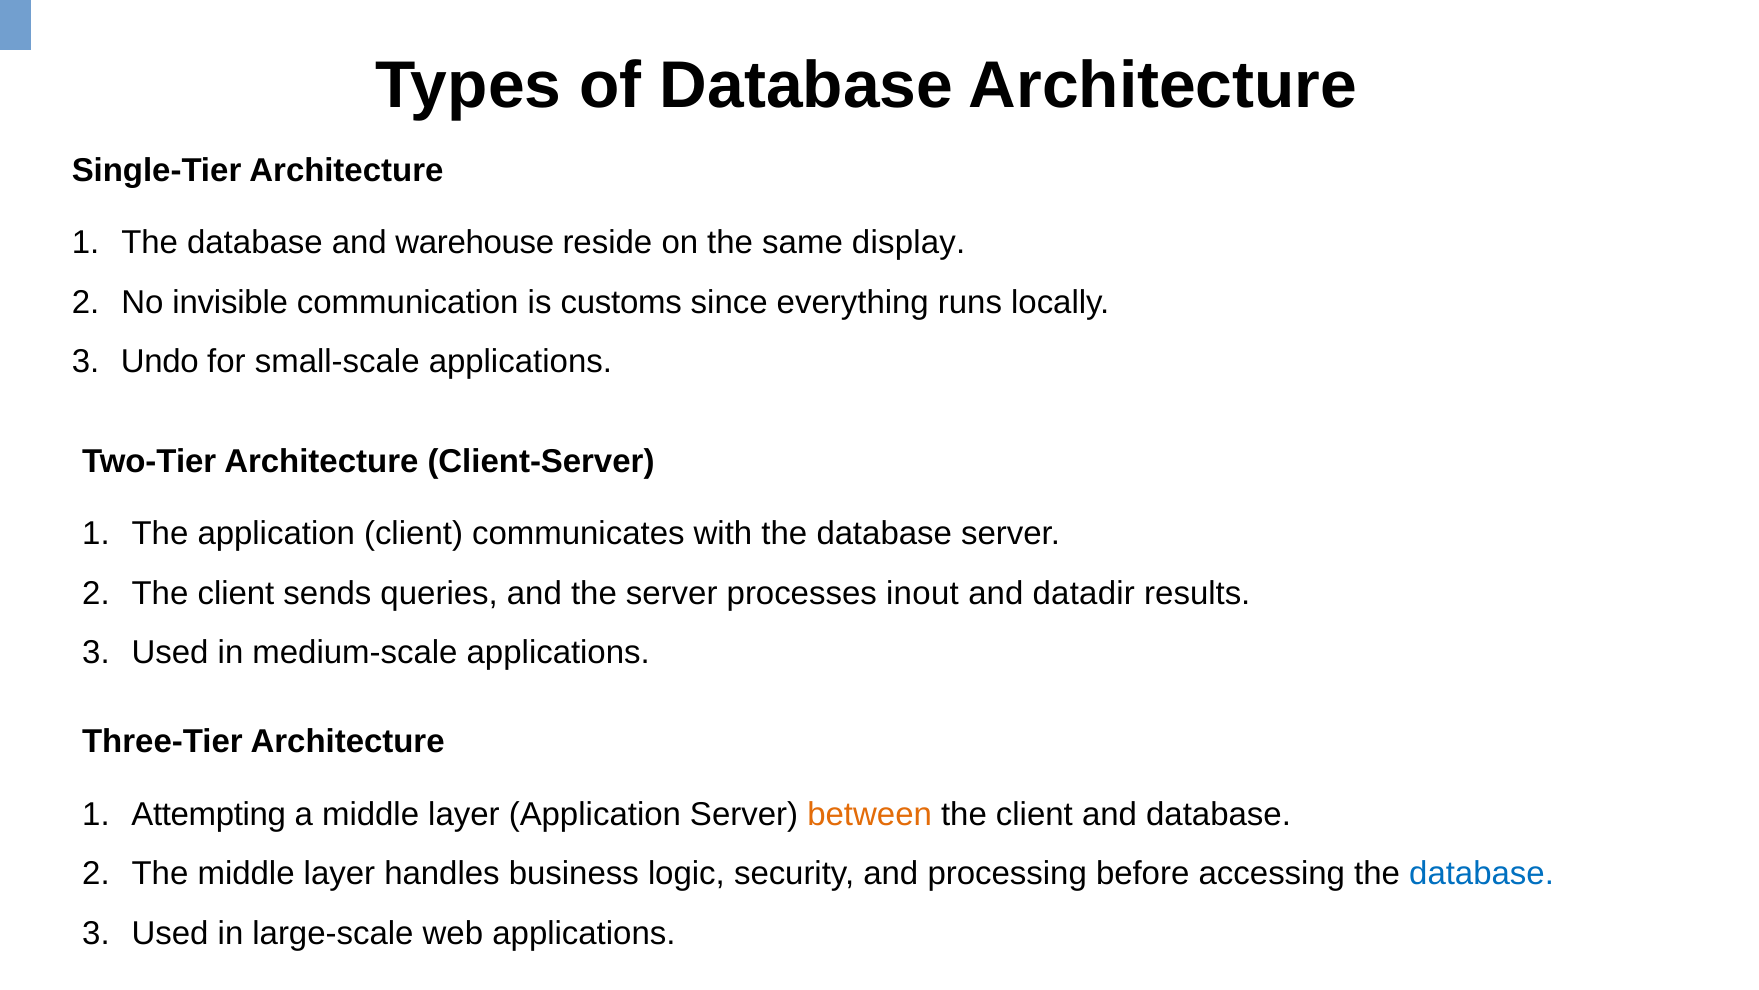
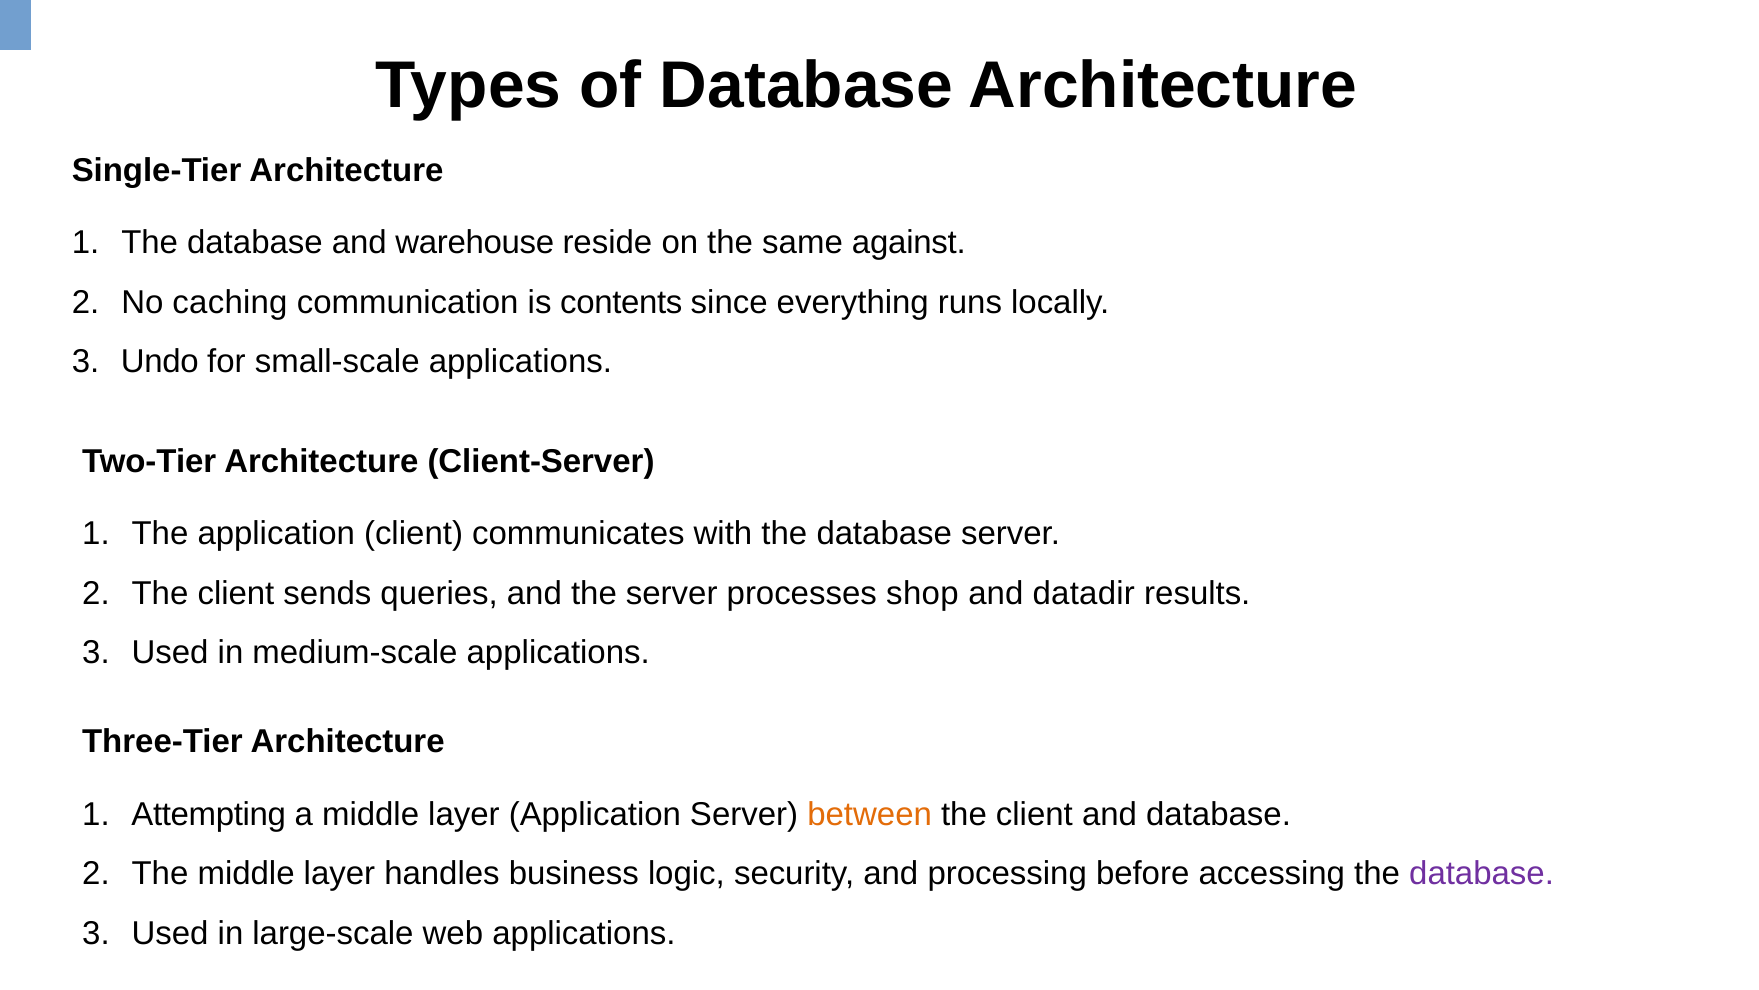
display: display -> against (909, 243)
invisible: invisible -> caching (230, 302)
customs: customs -> contents (621, 302)
inout: inout -> shop (922, 593)
database colour: blue -> purple (1482, 873)
